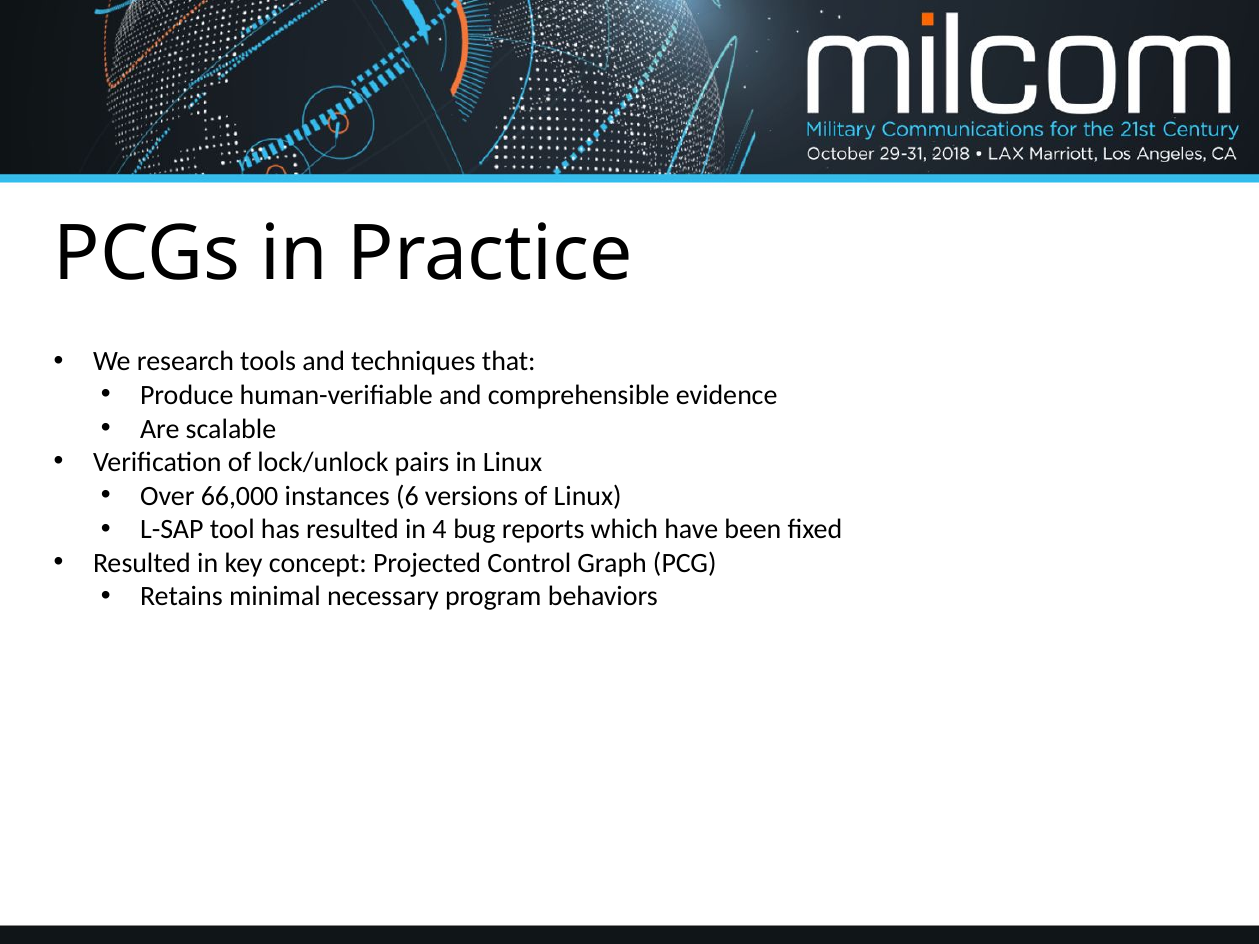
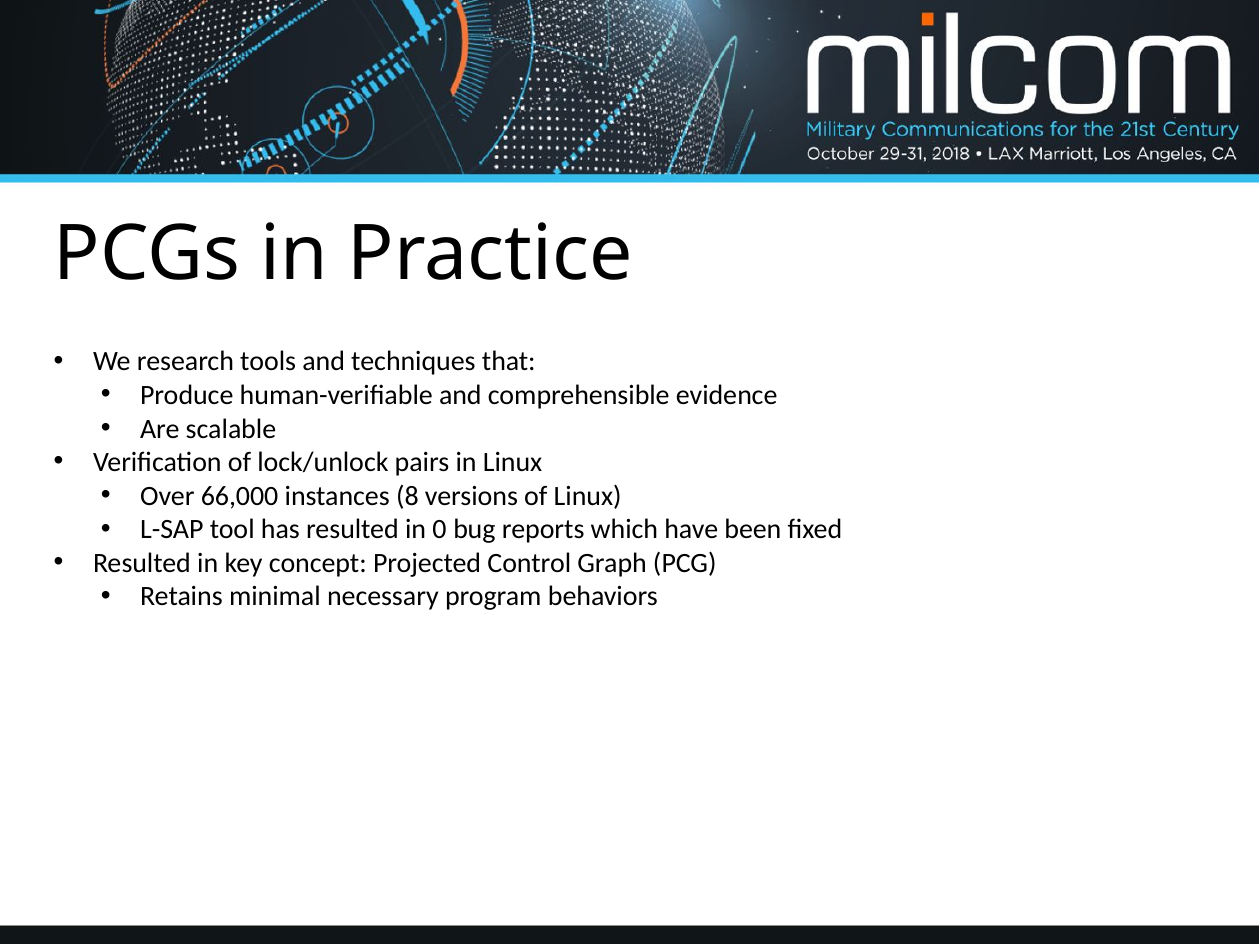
6: 6 -> 8 (407, 496)
4: 4 -> 0 (440, 530)
